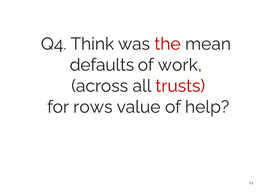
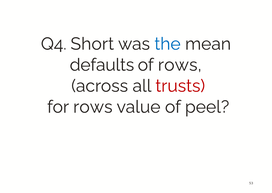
Think: Think -> Short (92, 44)
the colour: red -> blue (168, 44)
of work: work -> rows (180, 65)
help: help -> peel (207, 107)
